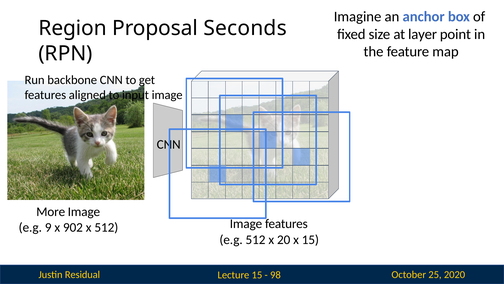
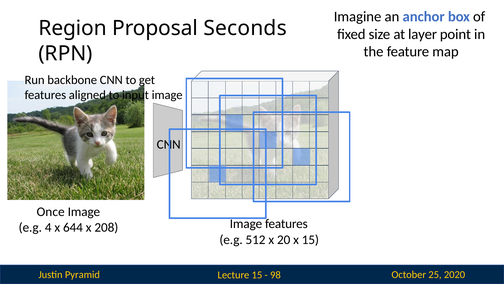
More: More -> Once (51, 211)
9: 9 -> 4 (48, 227)
902: 902 -> 644 (73, 227)
x 512: 512 -> 208 (106, 227)
Residual: Residual -> Pyramid (82, 274)
